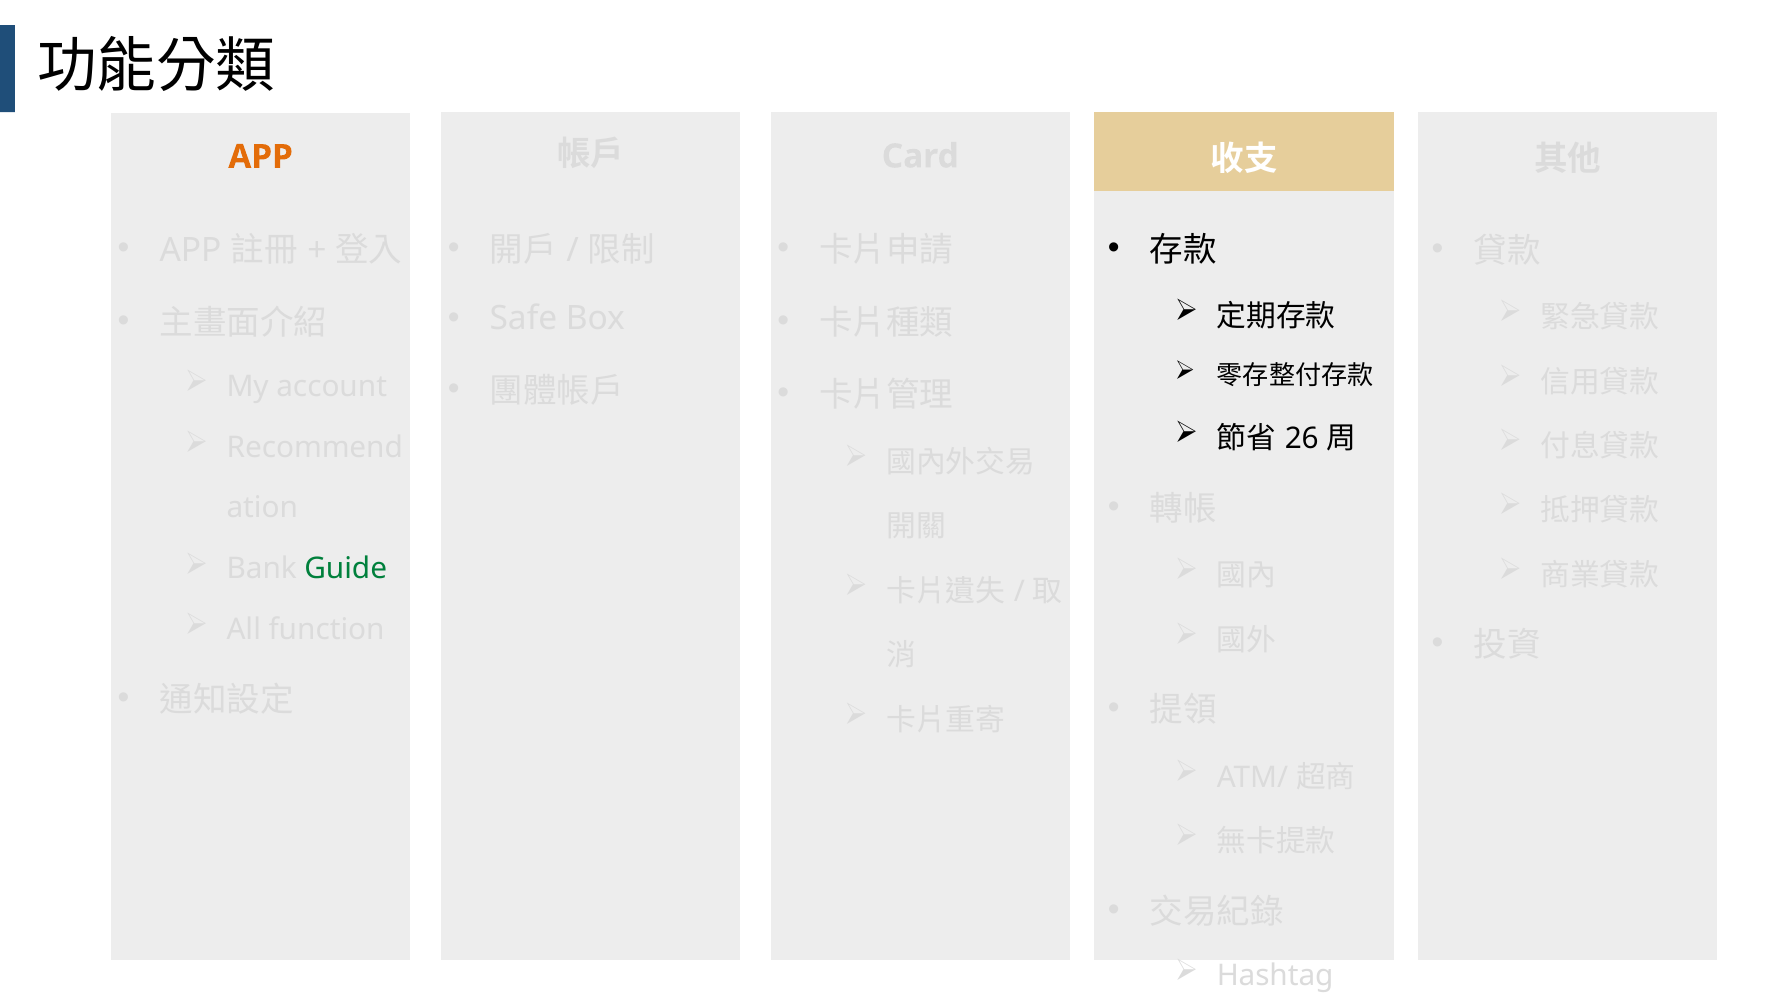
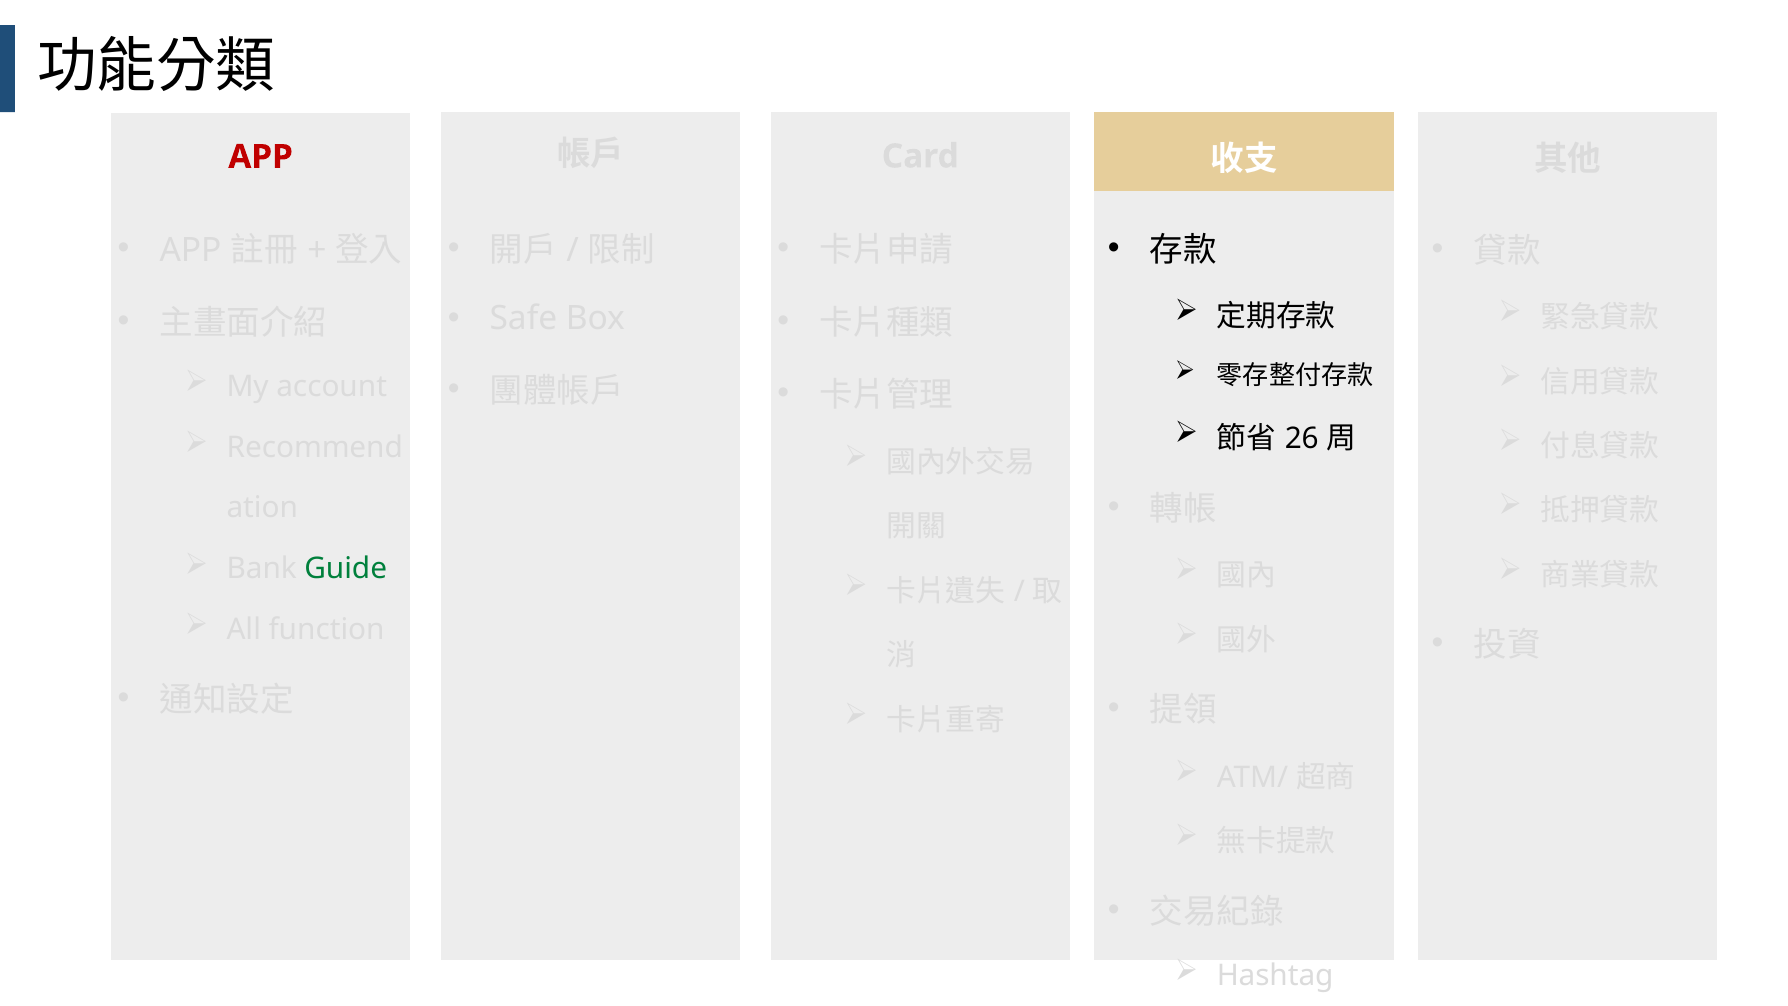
APP colour: orange -> red (261, 157)
